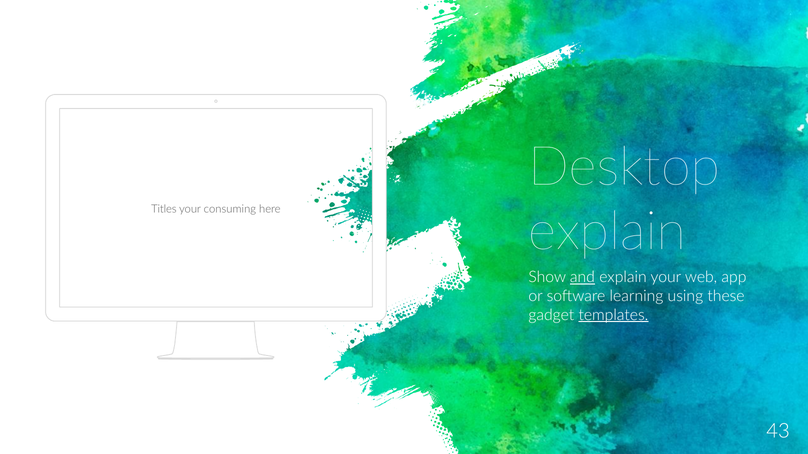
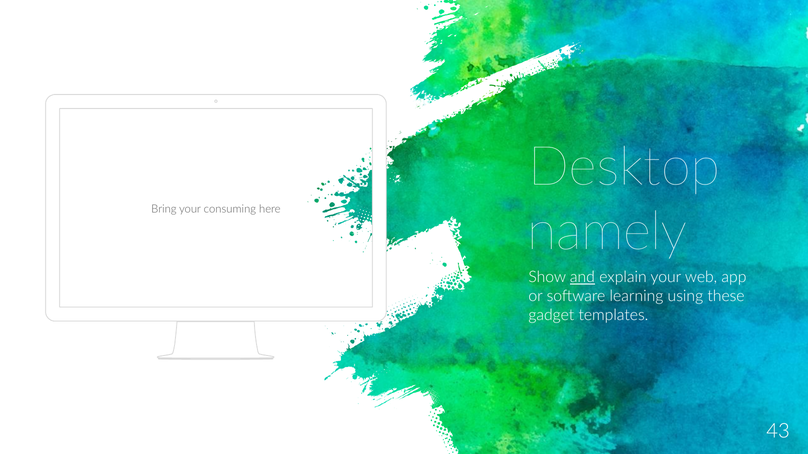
Titles: Titles -> Bring (164, 209)
explain: explain -> namely (607, 232)
templates underline: present -> none (613, 315)
